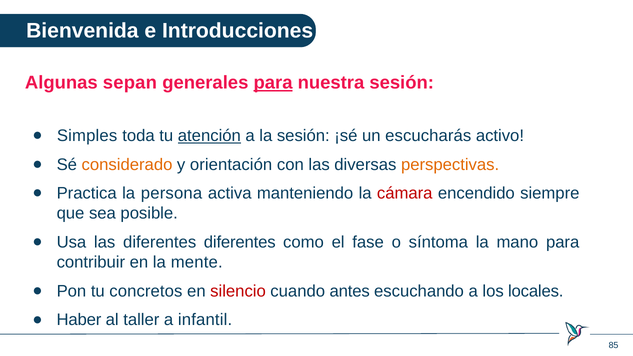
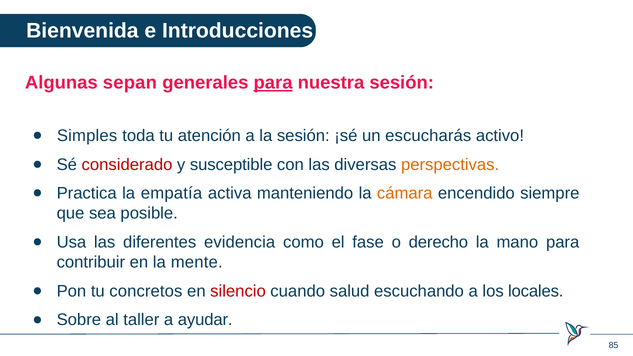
atención underline: present -> none (209, 136)
considerado colour: orange -> red (127, 165)
orientación: orientación -> susceptible (231, 165)
persona: persona -> empatía (172, 193)
cámara colour: red -> orange (405, 193)
diferentes diferentes: diferentes -> evidencia (240, 242)
síntoma: síntoma -> derecho (438, 242)
antes: antes -> salud (350, 291)
Haber: Haber -> Sobre (79, 320)
infantil: infantil -> ayudar (205, 320)
